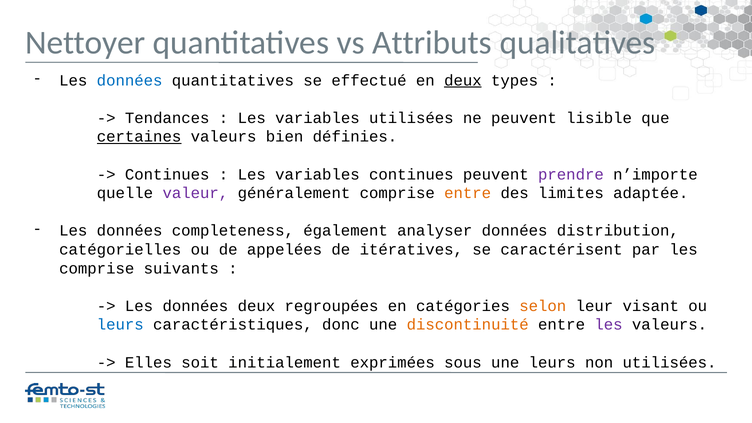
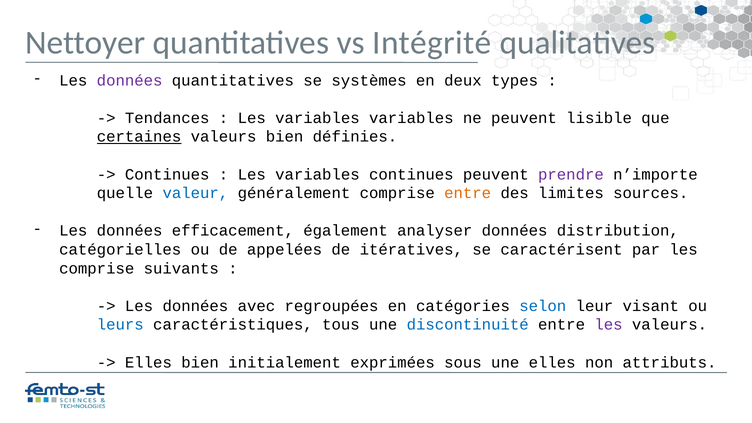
Attributs: Attributs -> Intégrité (432, 43)
données colour: blue -> purple (130, 80)
effectué: effectué -> systèmes (369, 80)
deux underline: present -> none (463, 80)
variables utilisées: utilisées -> variables (411, 118)
valeur colour: purple -> blue (195, 193)
adaptée: adaptée -> sources (651, 193)
completeness: completeness -> efficacement (233, 231)
données deux: deux -> avec (256, 306)
selon colour: orange -> blue (543, 306)
donc: donc -> tous (341, 325)
discontinuité colour: orange -> blue (468, 325)
Elles soit: soit -> bien (200, 362)
une leurs: leurs -> elles (552, 362)
non utilisées: utilisées -> attributs (670, 362)
